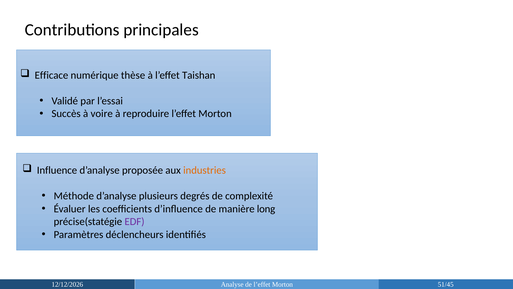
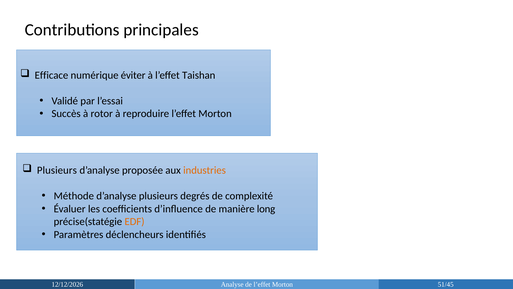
thèse: thèse -> éviter (133, 75)
voire: voire -> rotor (102, 114)
Influence: Influence -> Plusieurs (57, 170)
EDF colour: purple -> orange (135, 221)
